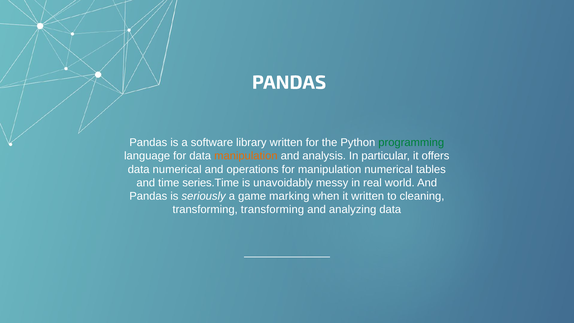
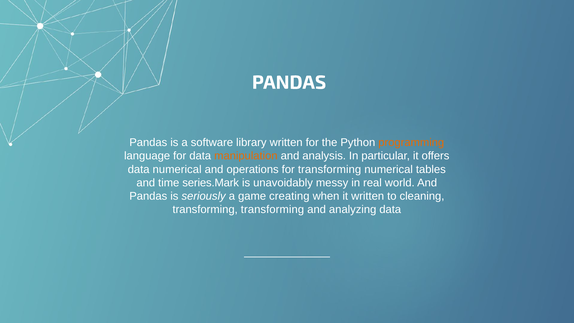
programming colour: green -> orange (411, 143)
for manipulation: manipulation -> transforming (330, 169)
series.Time: series.Time -> series.Mark (211, 183)
marking: marking -> creating (289, 196)
